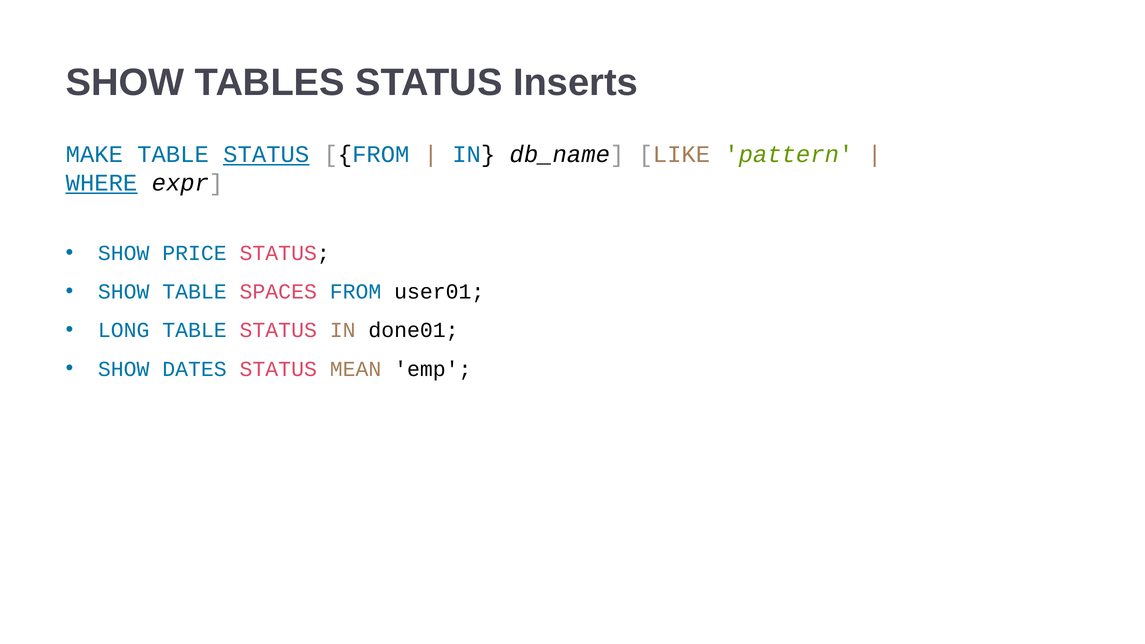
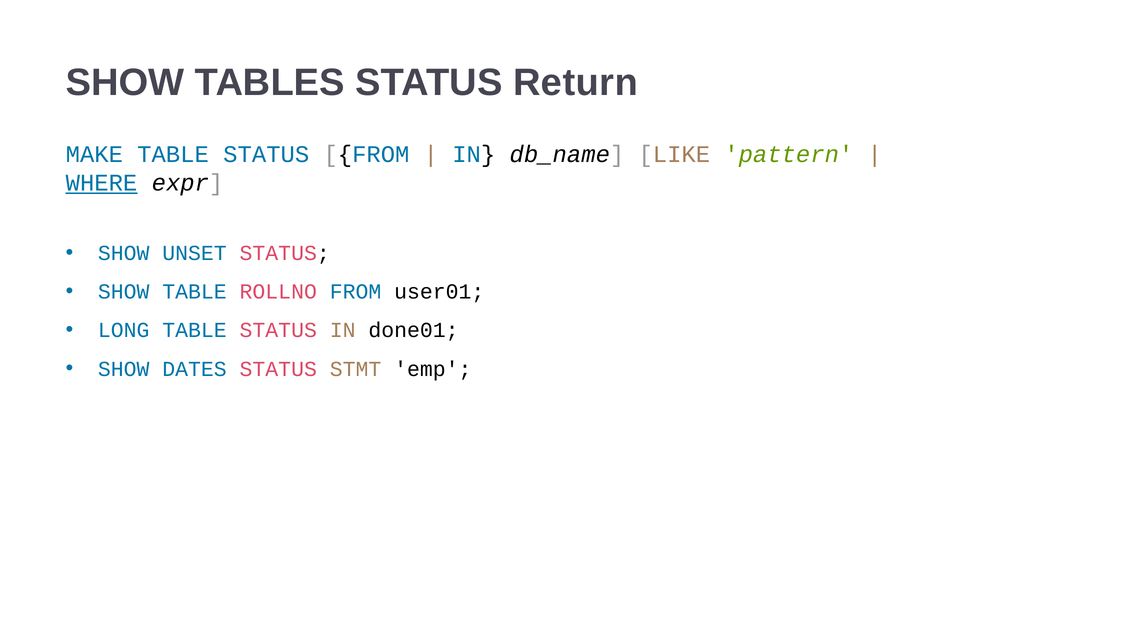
Inserts: Inserts -> Return (575, 83)
STATUS underline: present -> none (266, 154)
PRICE: PRICE -> UNSET (195, 253)
SPACES: SPACES -> ROLLNO (278, 292)
MEAN: MEAN -> STMT (356, 369)
